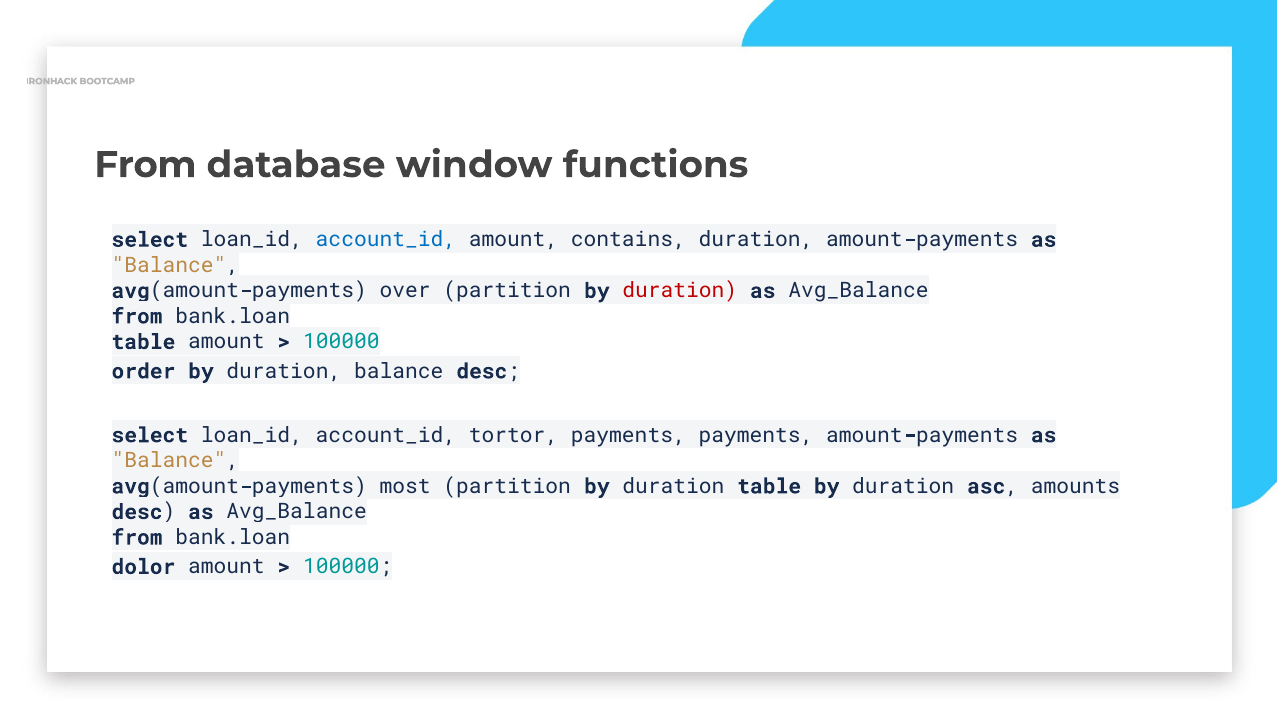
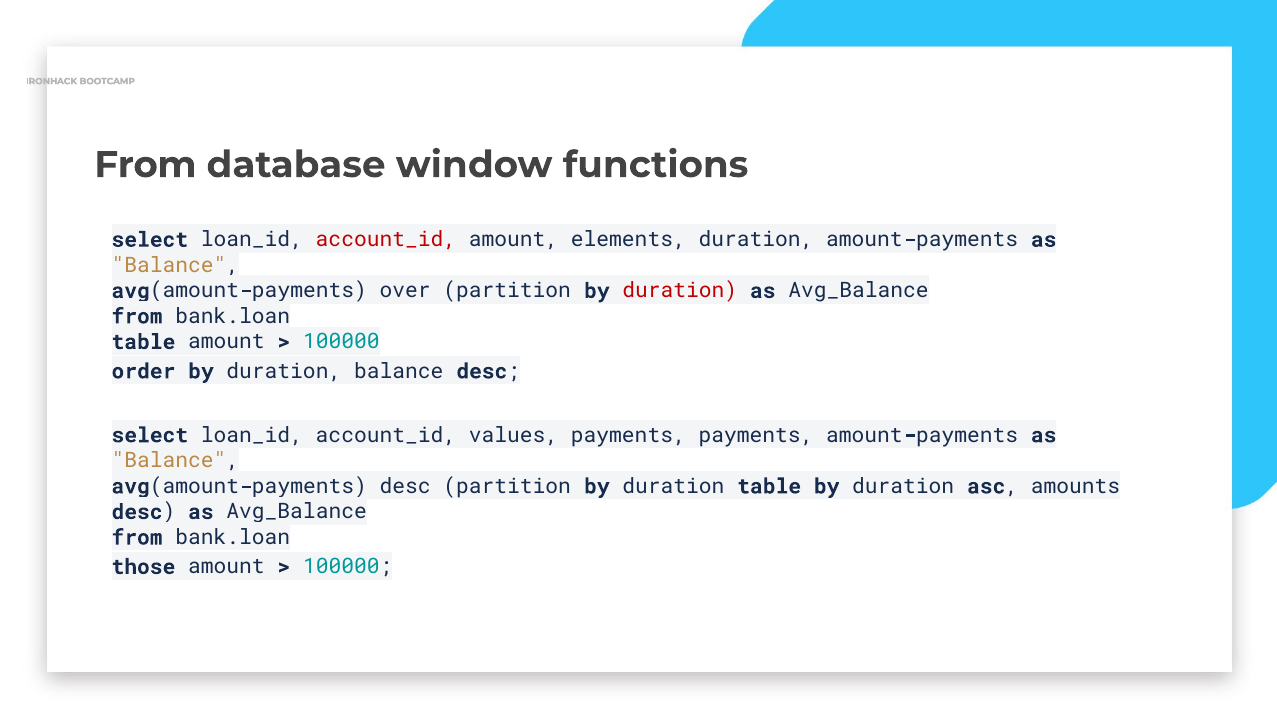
account_id colour: blue -> red (386, 239)
contains: contains -> elements (628, 239)
tortor: tortor -> values (514, 435)
most: most -> desc (405, 486)
dolor: dolor -> those (143, 566)
